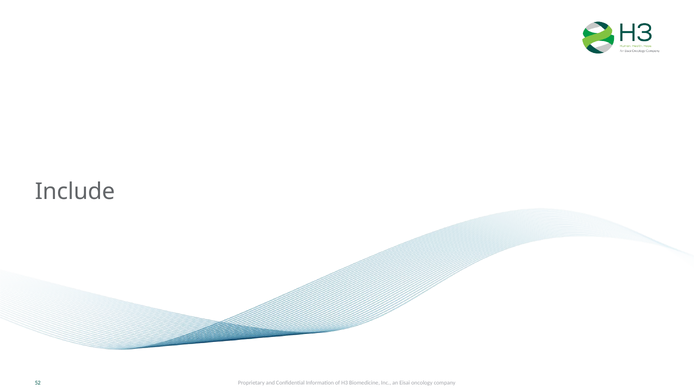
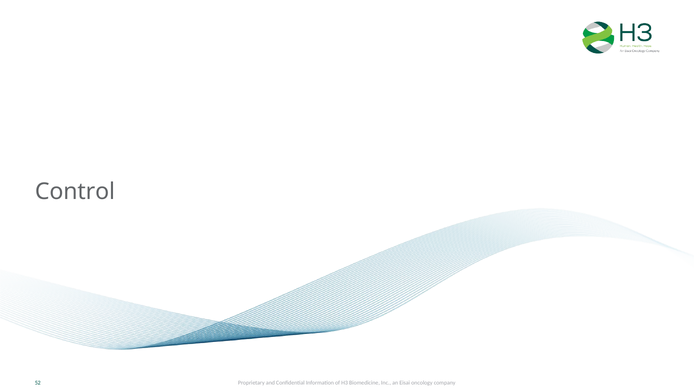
Include: Include -> Control (75, 192)
